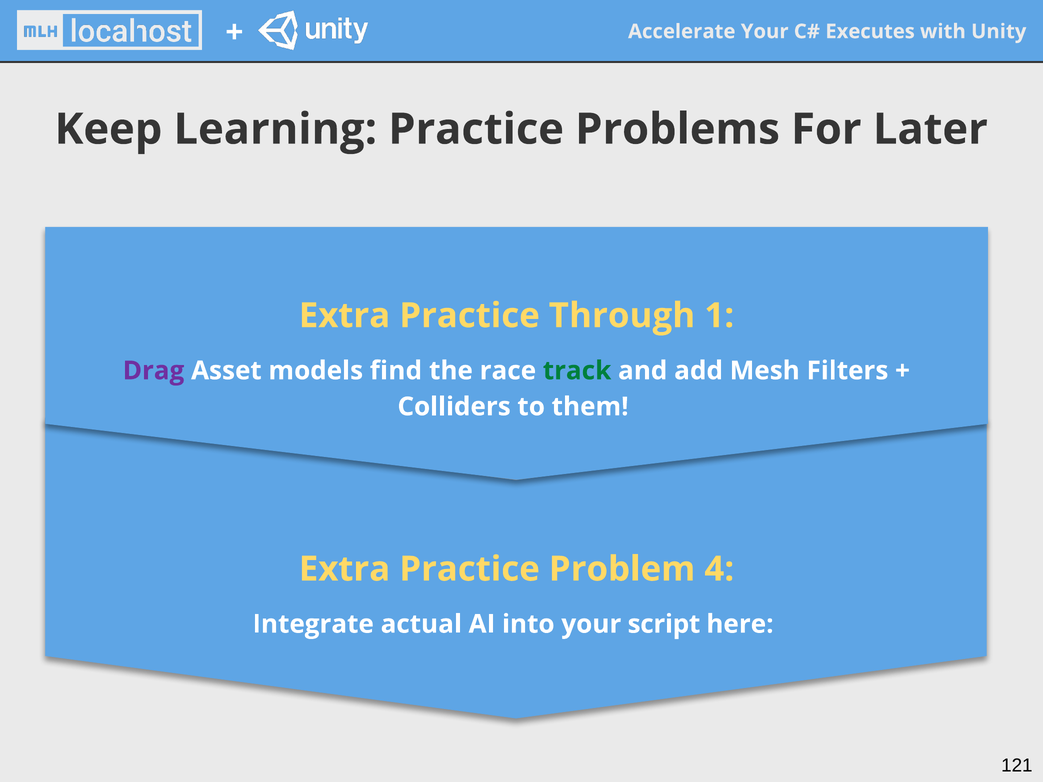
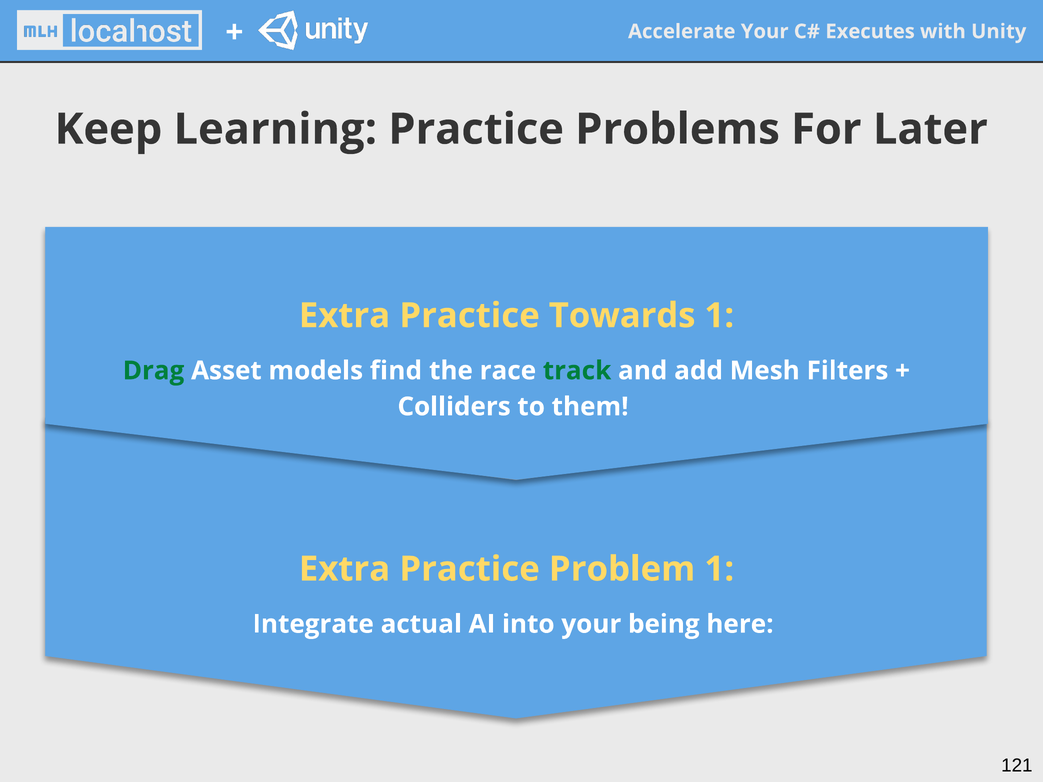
Through: Through -> Towards (622, 316)
Drag colour: purple -> green (154, 371)
Problem 4: 4 -> 1 (719, 569)
script: script -> being (664, 624)
